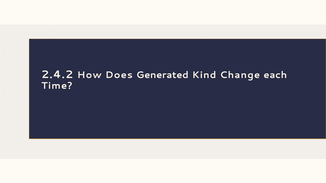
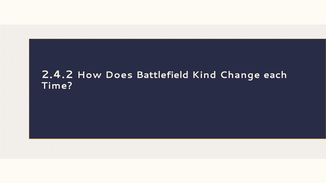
Generated: Generated -> Battlefield (162, 75)
